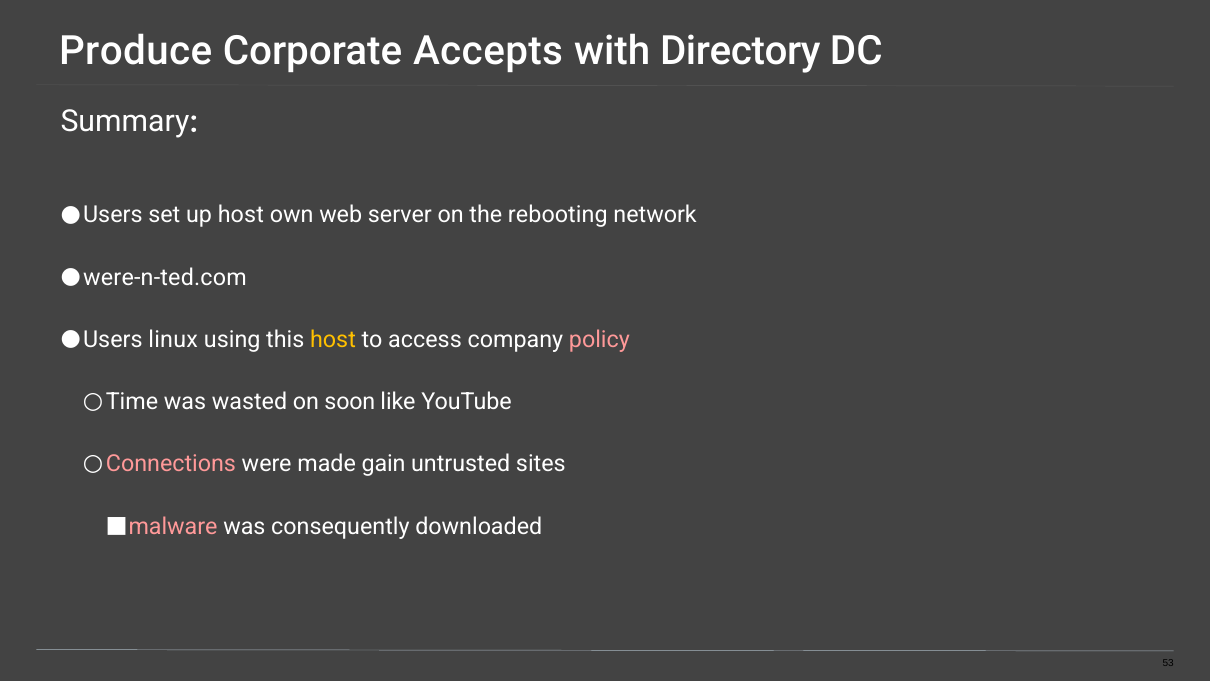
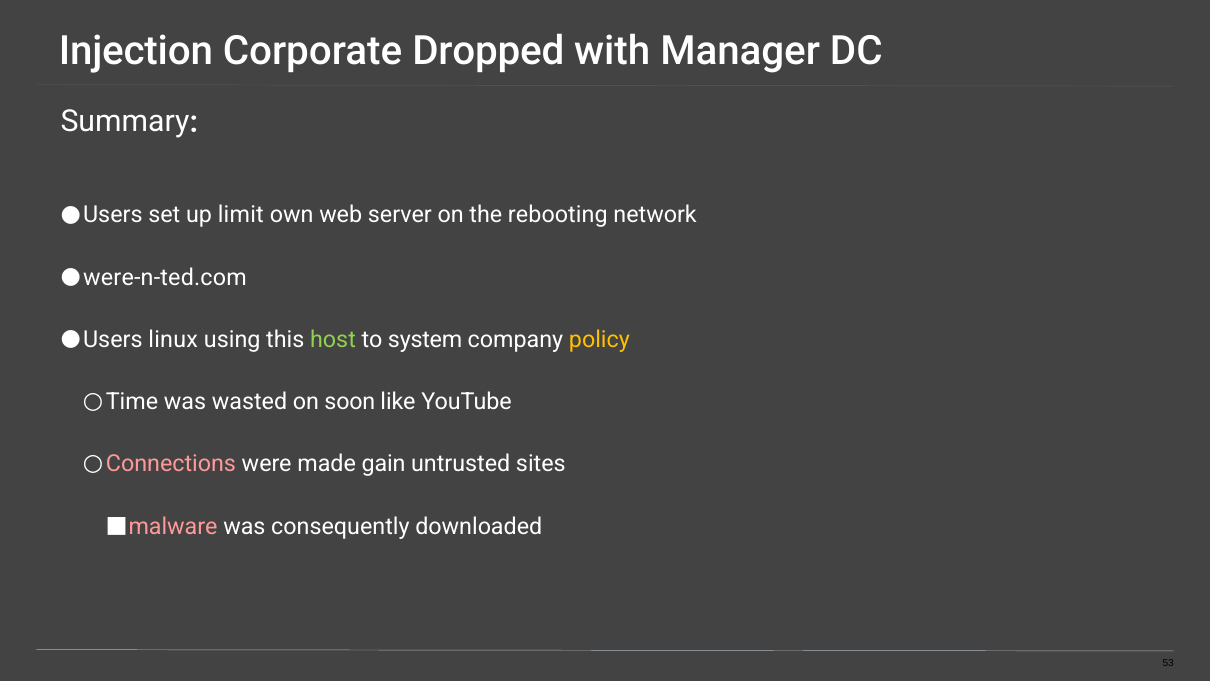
Produce: Produce -> Injection (136, 51)
Accepts: Accepts -> Dropped (488, 51)
Directory: Directory -> Manager (740, 51)
up host: host -> limit (241, 215)
host colour: yellow -> light green (333, 339)
access: access -> system (425, 339)
policy colour: pink -> yellow (599, 339)
